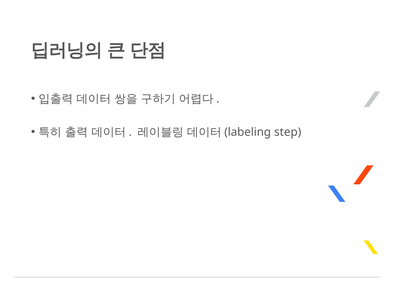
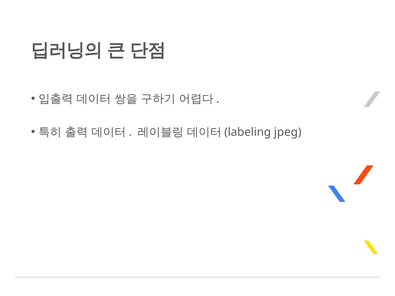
step: step -> jpeg (288, 132)
